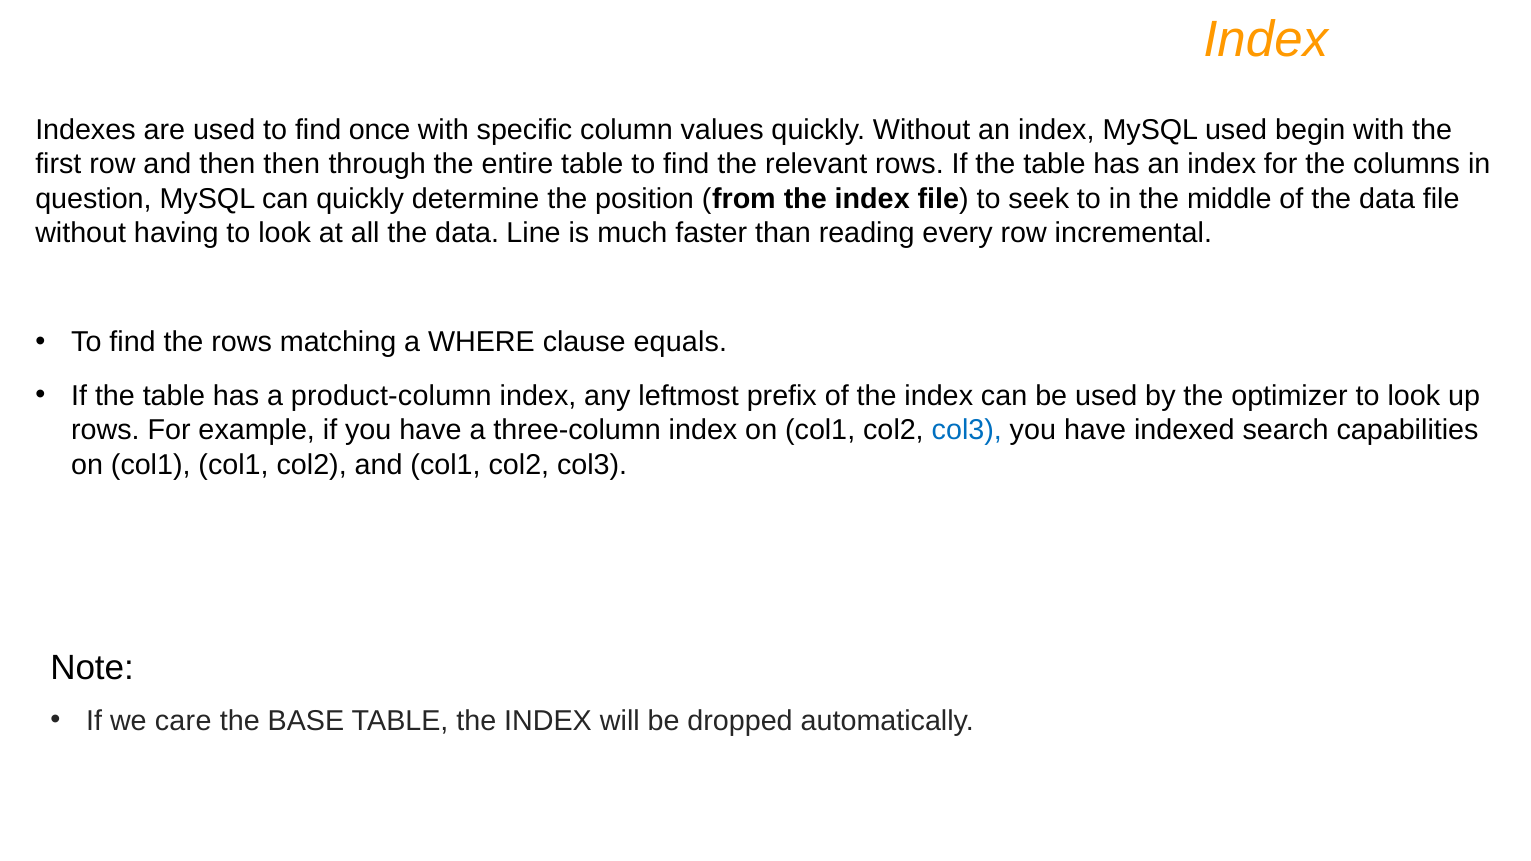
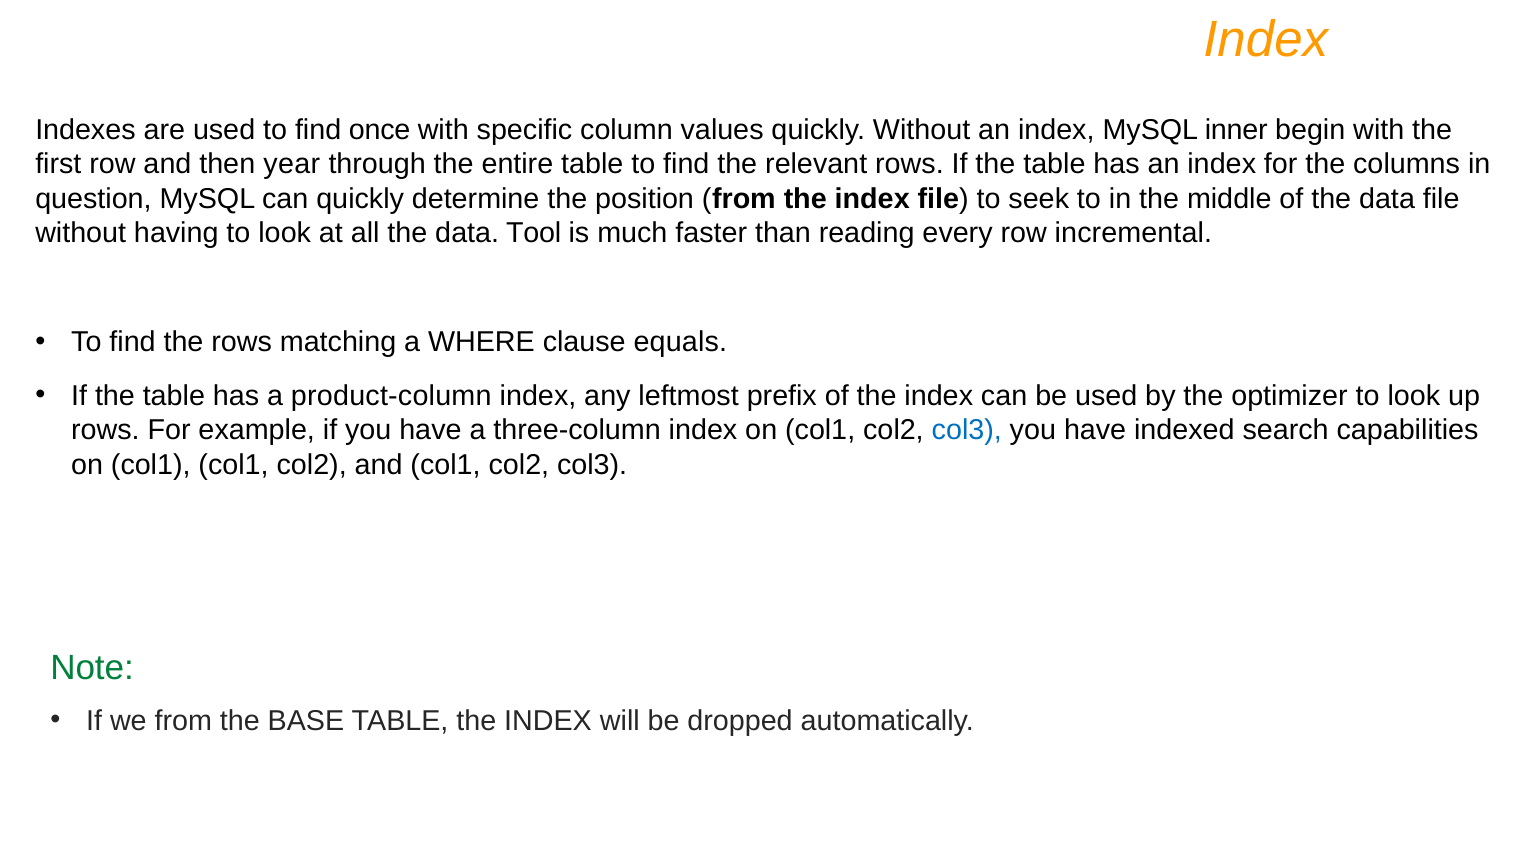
MySQL used: used -> inner (1236, 130)
then then: then -> year (292, 165)
Line: Line -> Tool (534, 233)
Note colour: black -> green (92, 668)
we care: care -> from (183, 721)
